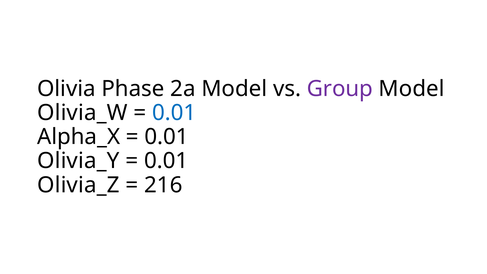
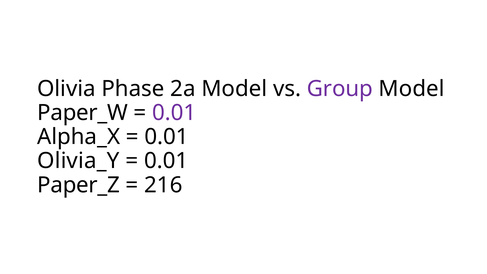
Olivia_W: Olivia_W -> Paper_W (83, 113)
0.01 colour: blue -> purple (174, 113)
Olivia_Z: Olivia_Z -> Paper_Z (79, 185)
